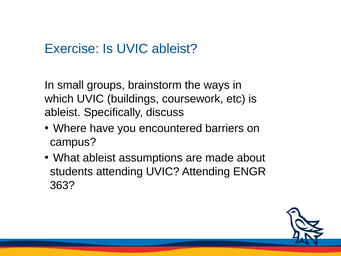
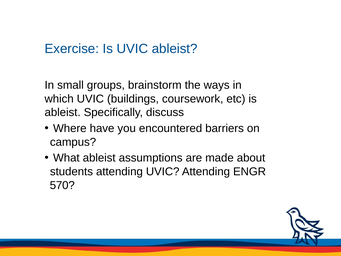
363: 363 -> 570 (62, 185)
